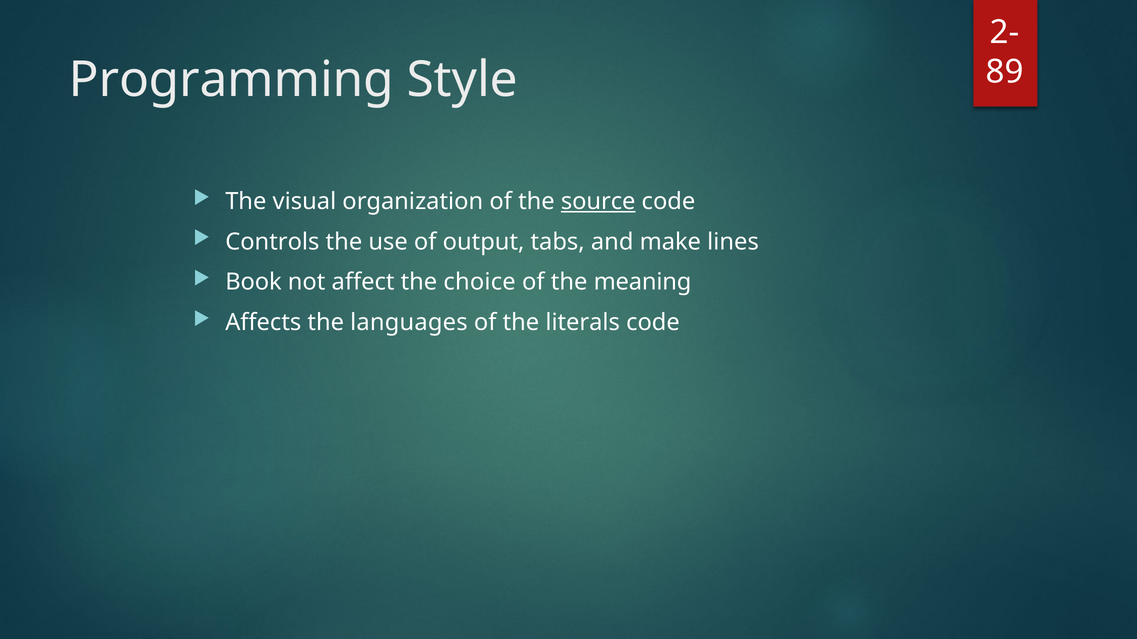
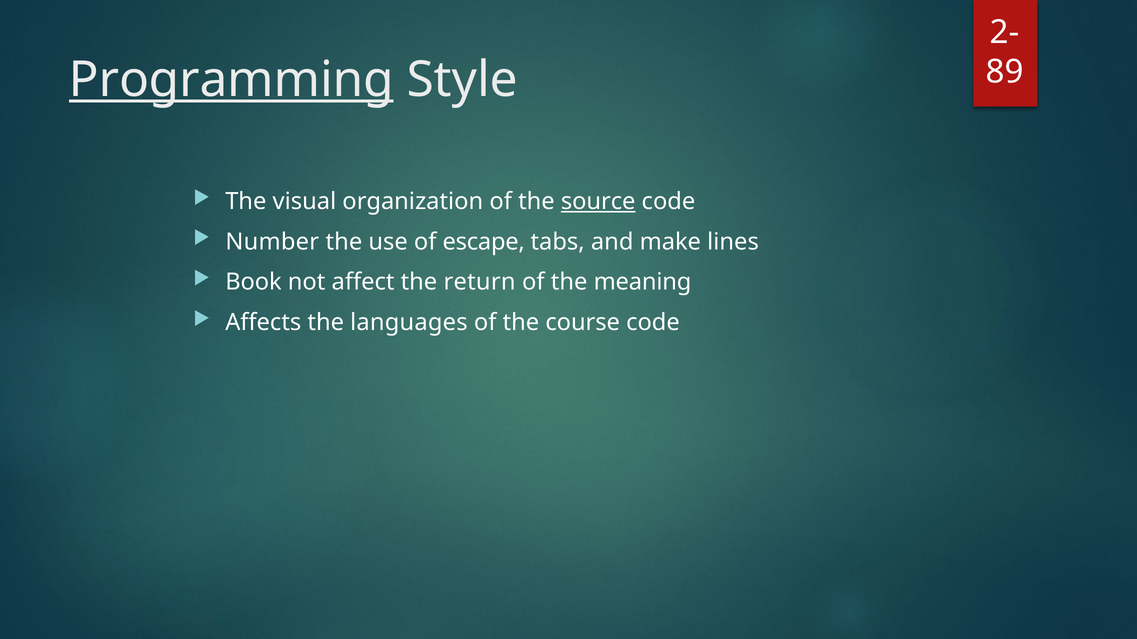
Programming underline: none -> present (231, 80)
Controls: Controls -> Number (272, 242)
output: output -> escape (484, 242)
choice: choice -> return (480, 282)
literals: literals -> course (583, 322)
